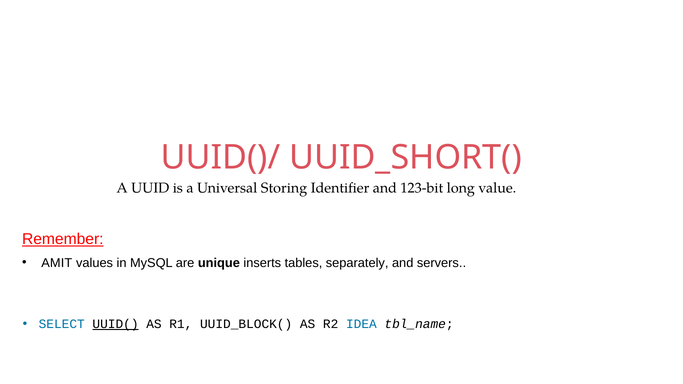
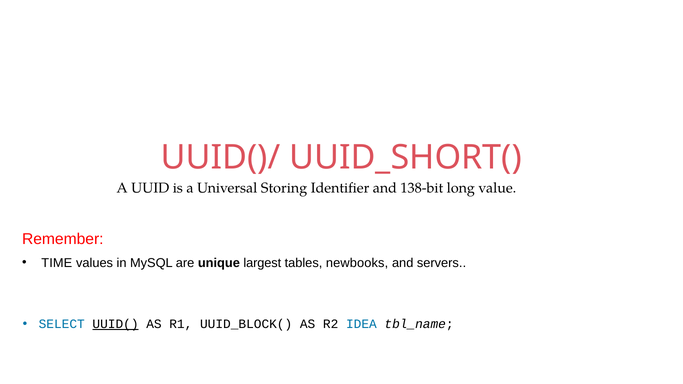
123-bit: 123-bit -> 138-bit (422, 188)
Remember underline: present -> none (63, 239)
AMIT: AMIT -> TIME (57, 263)
inserts: inserts -> largest (262, 263)
separately: separately -> newbooks (357, 263)
